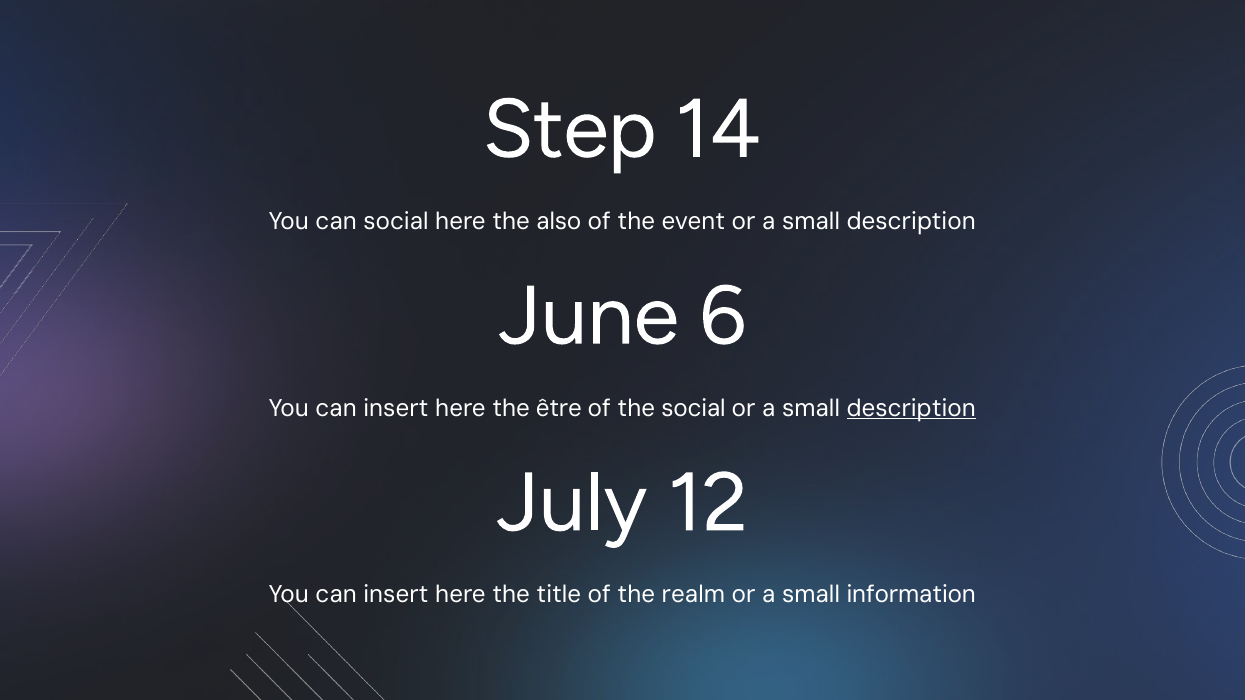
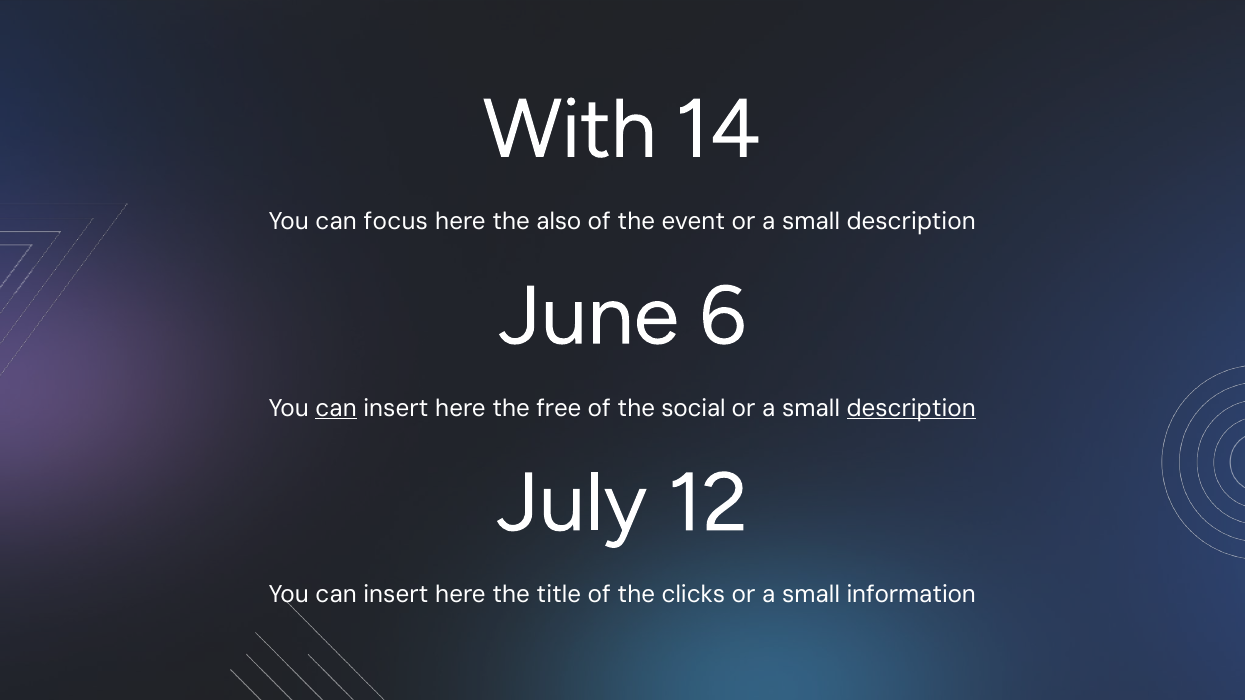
Step: Step -> With (570, 129)
can social: social -> focus (396, 221)
can underline: none -> present (336, 408)
être: être -> free (559, 408)
realm: realm -> clicks (693, 595)
